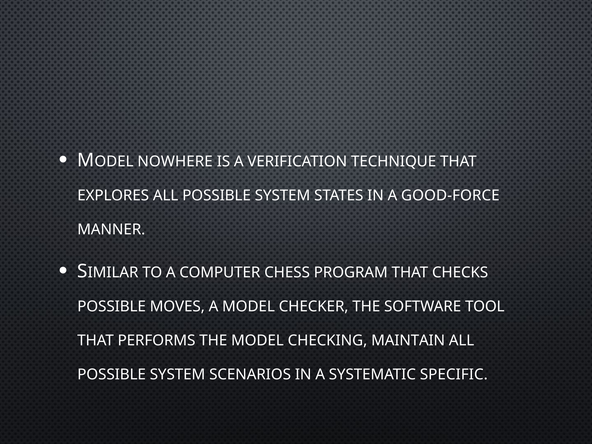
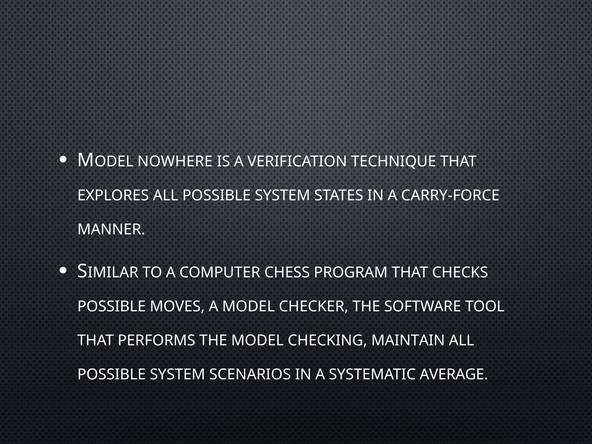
GOOD-FORCE: GOOD-FORCE -> CARRY-FORCE (450, 196)
SPECIFIC: SPECIFIC -> AVERAGE (454, 374)
